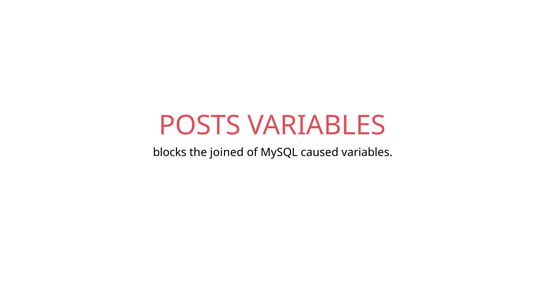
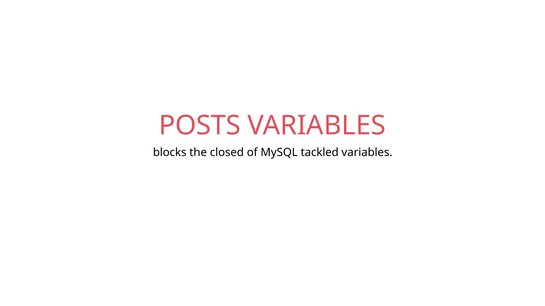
joined: joined -> closed (227, 153)
caused: caused -> tackled (320, 153)
